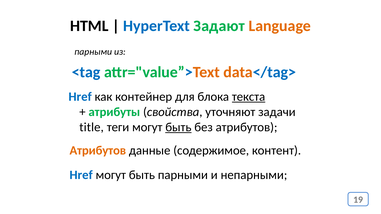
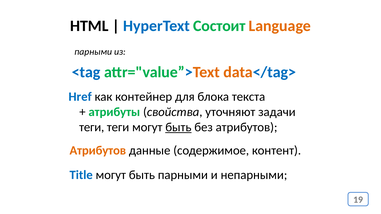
Задают: Задают -> Состоит (219, 26)
текста underline: present -> none (249, 97)
title: title -> теги (92, 127)
Href: Href -> Title (81, 175)
